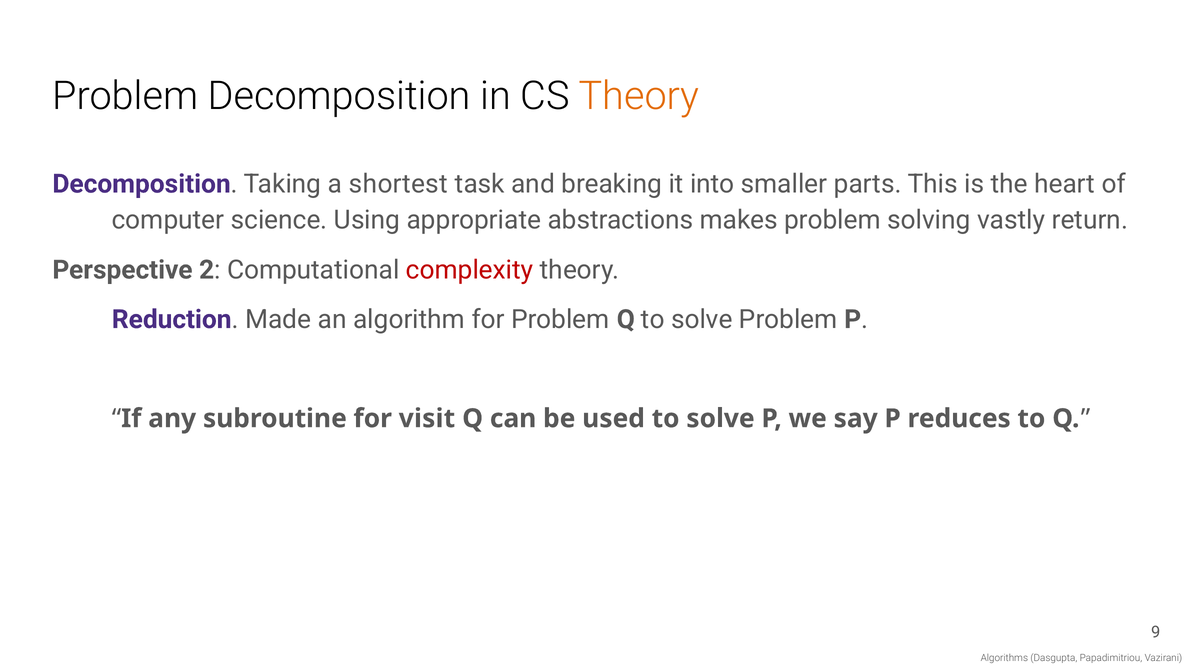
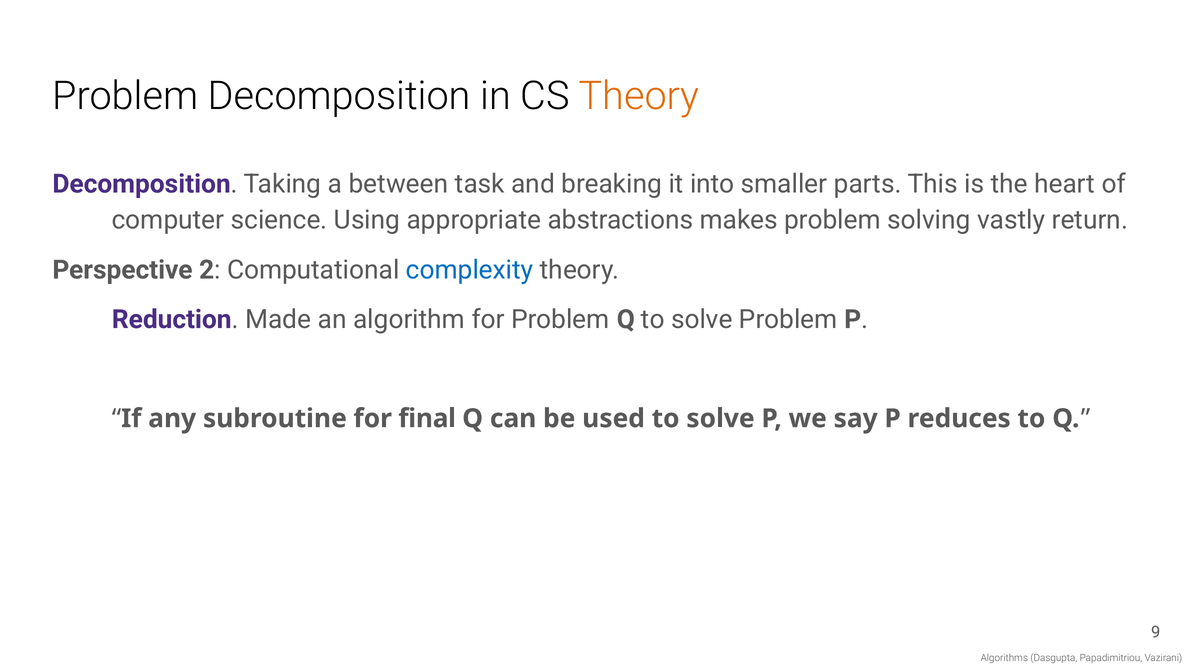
shortest: shortest -> between (398, 184)
complexity colour: red -> blue (470, 270)
visit: visit -> final (427, 419)
